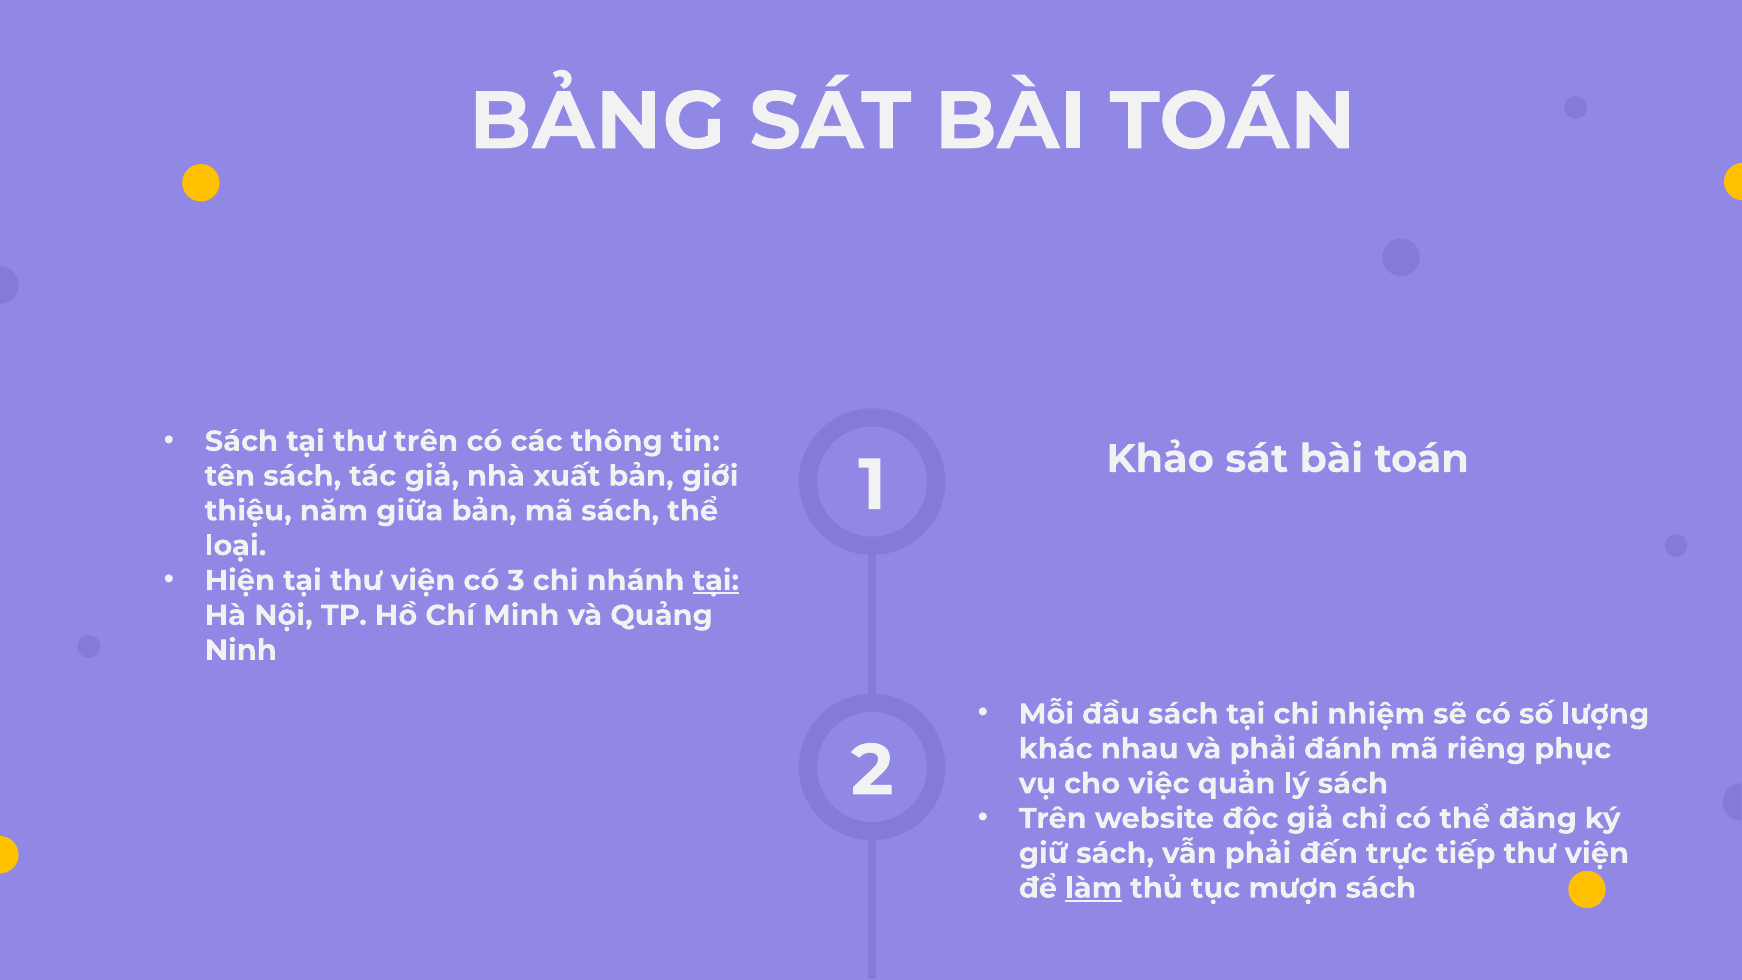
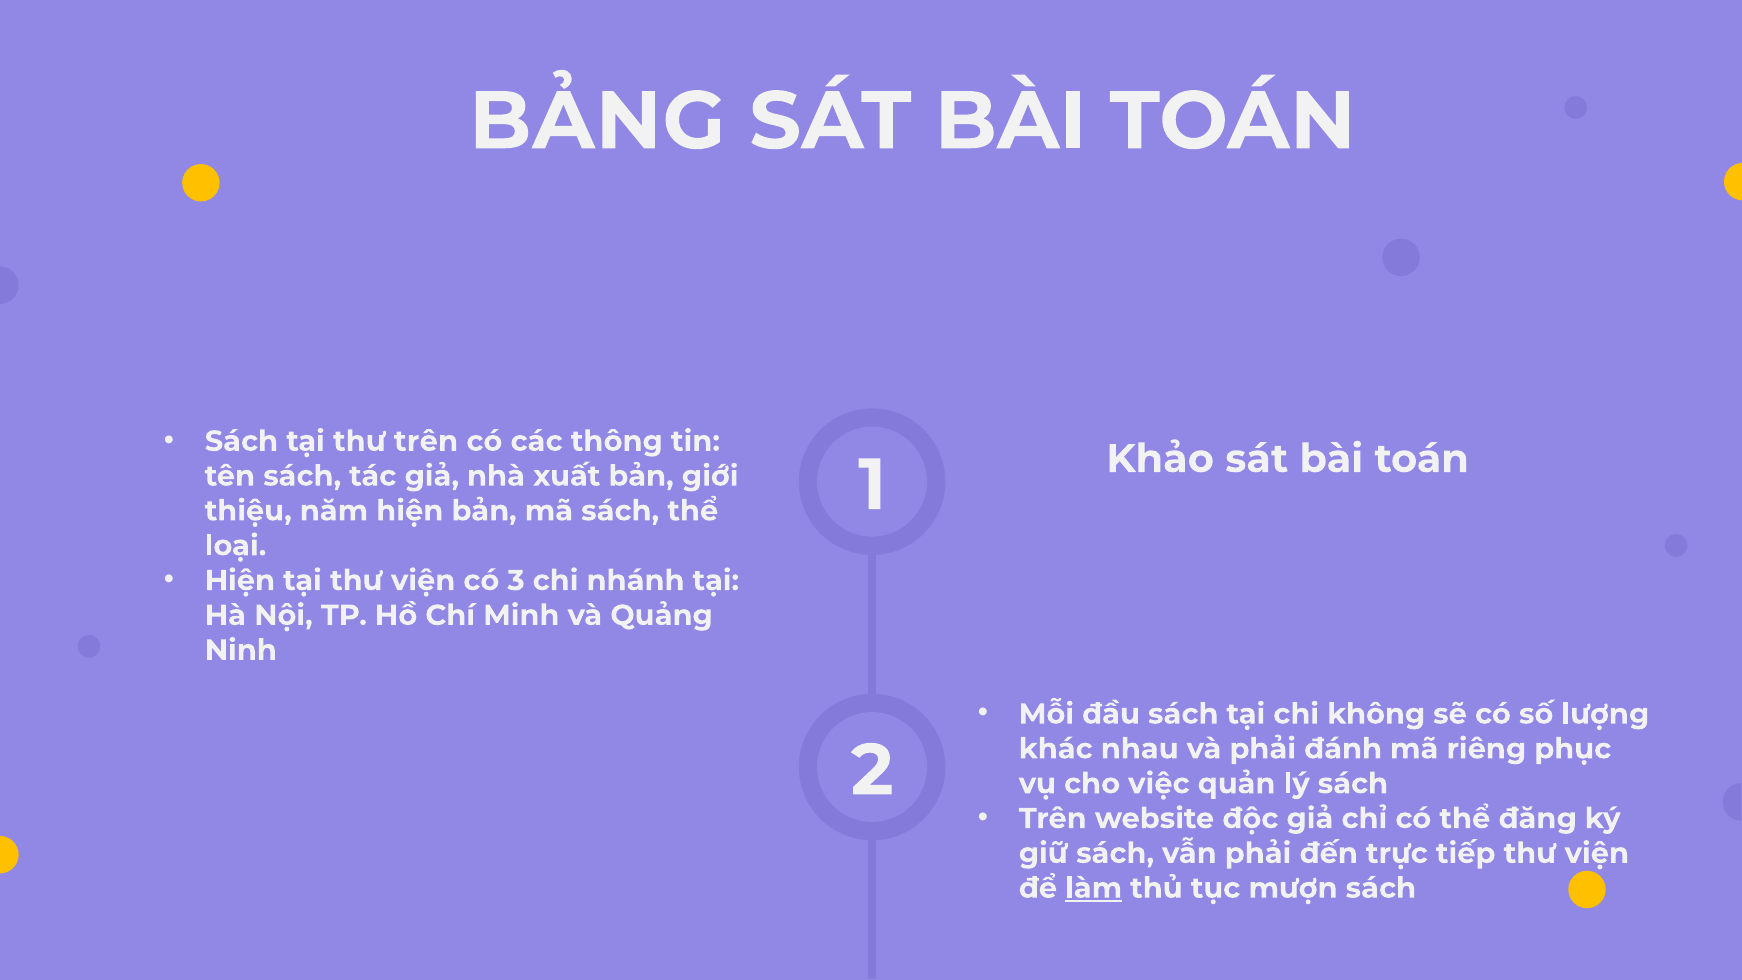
năm giữa: giữa -> hiện (410, 511)
tại underline: present -> none (716, 580)
nhiệm: nhiệm -> không (1376, 714)
